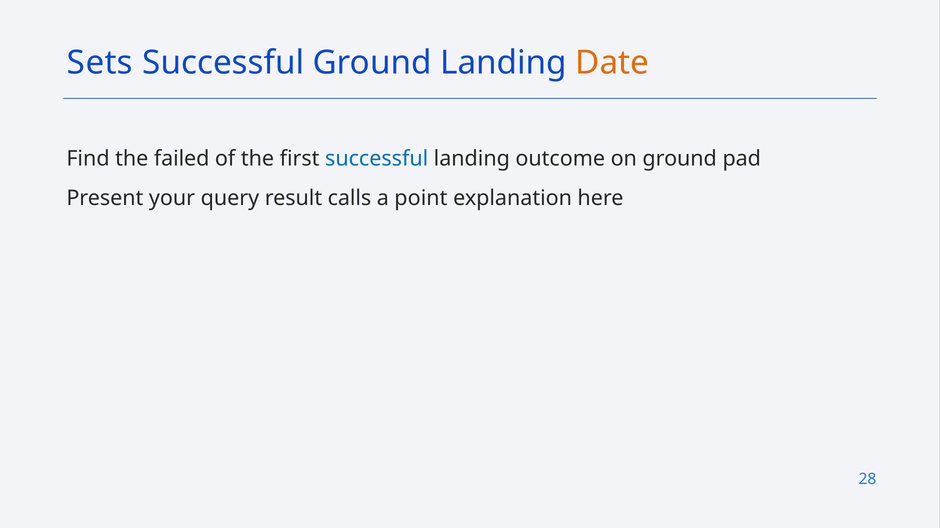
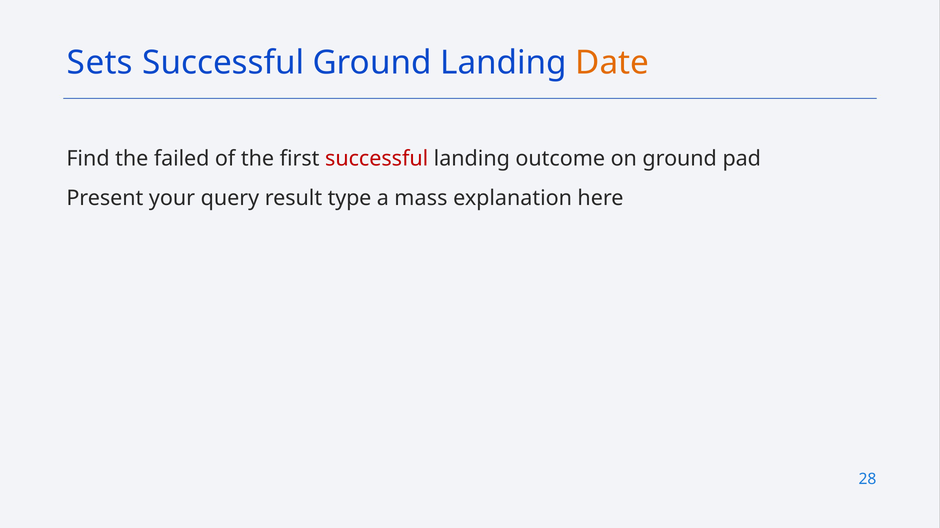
successful colour: blue -> red (377, 159)
calls: calls -> type (350, 198)
point: point -> mass (421, 198)
